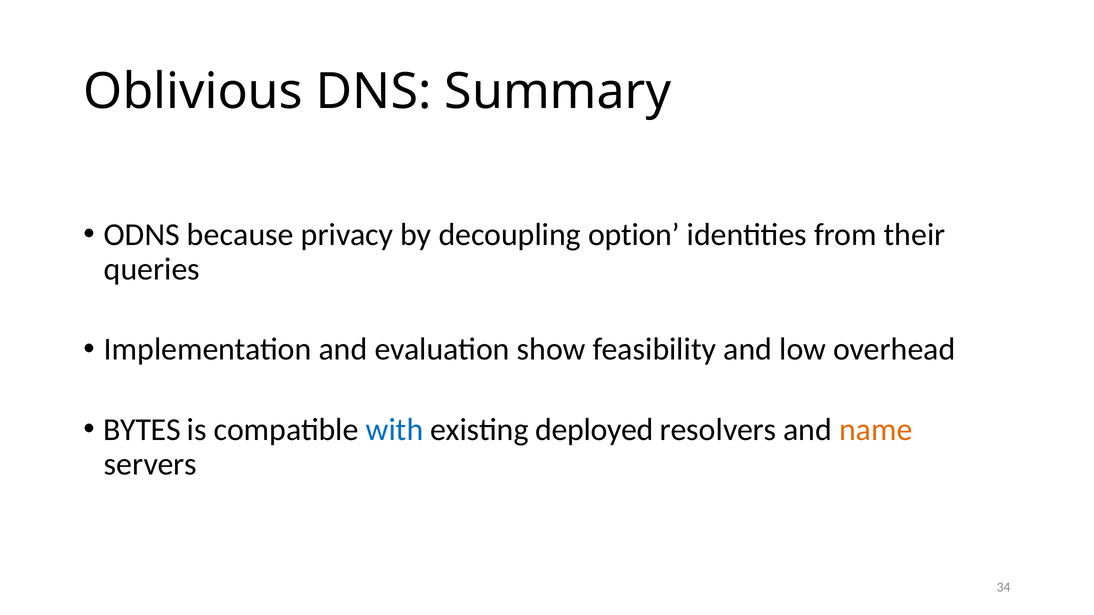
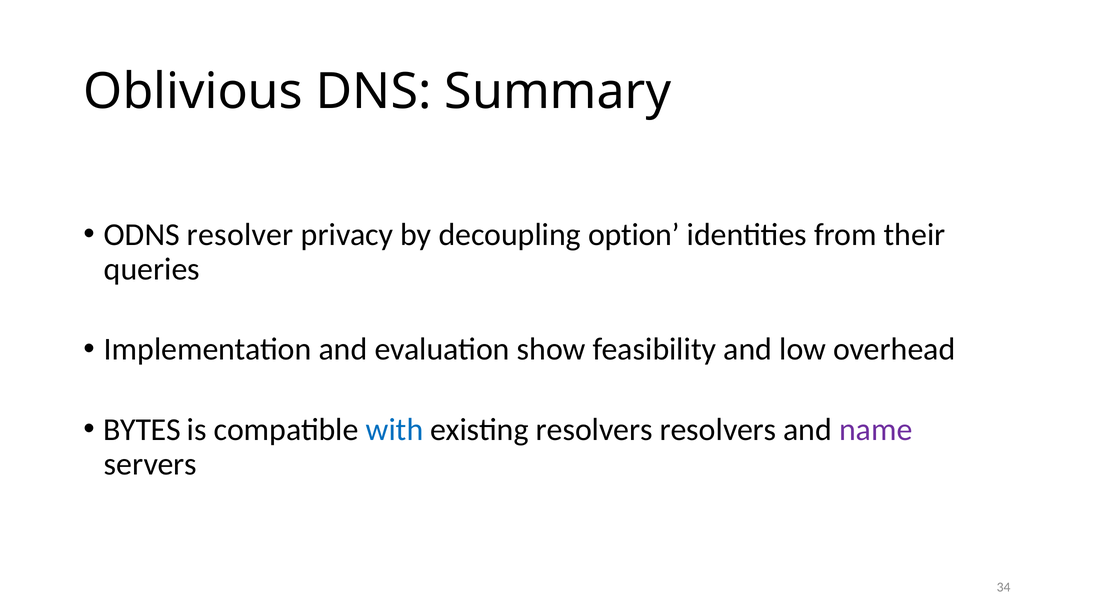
because: because -> resolver (240, 235)
existing deployed: deployed -> resolvers (594, 430)
name colour: orange -> purple (876, 430)
